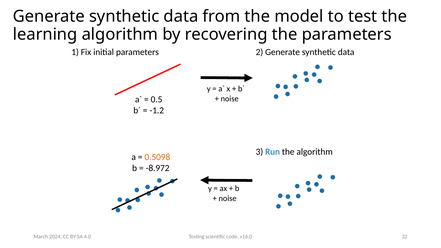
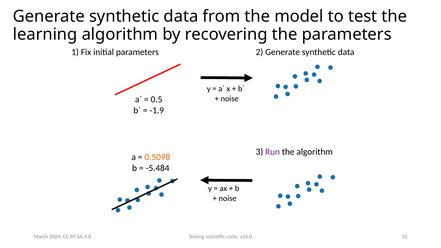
-1.2: -1.2 -> -1.9 (157, 111)
Run colour: blue -> purple (273, 152)
-8.972: -8.972 -> -5.484 (158, 168)
